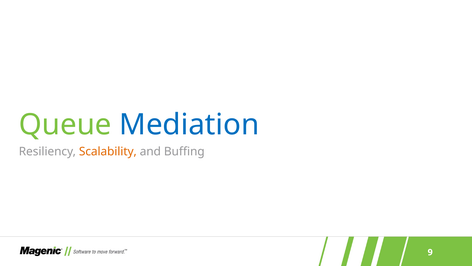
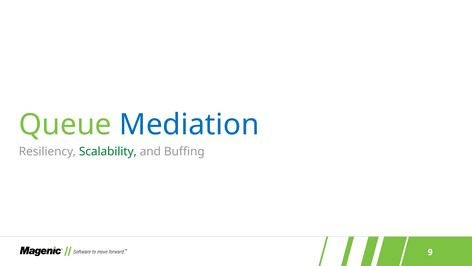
Scalability colour: orange -> green (108, 151)
